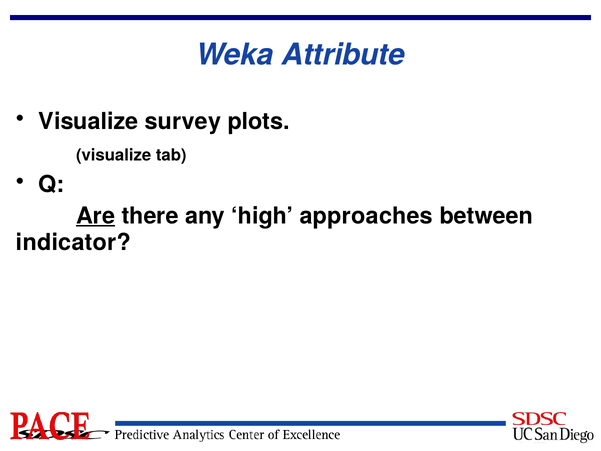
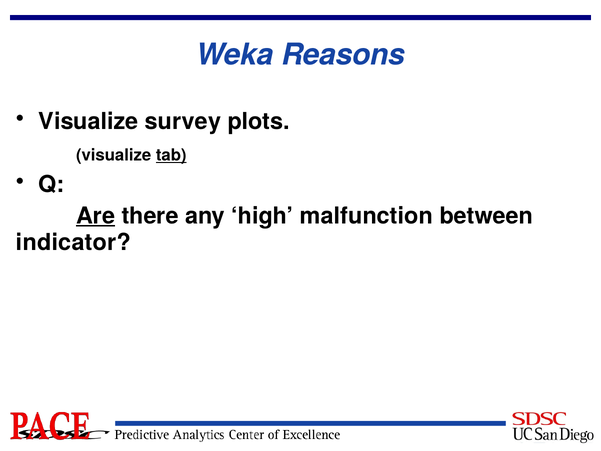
Attribute: Attribute -> Reasons (343, 55)
tab underline: none -> present (171, 155)
approaches: approaches -> malfunction (366, 216)
